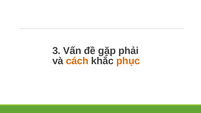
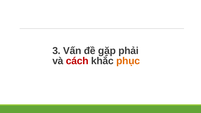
cách colour: orange -> red (77, 61)
